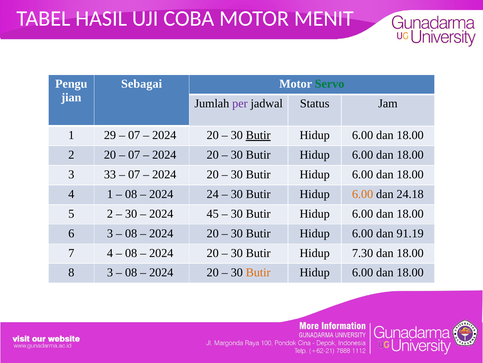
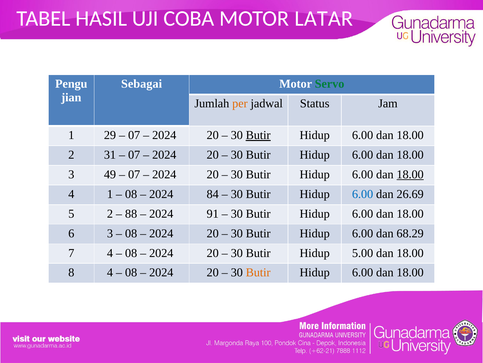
MENIT: MENIT -> LATAR (324, 19)
per colour: purple -> orange (240, 103)
2 20: 20 -> 31 (110, 155)
33: 33 -> 49 (110, 174)
18.00 underline: none -> present (410, 174)
24: 24 -> 84 (213, 194)
6.00 colour: orange -> blue (363, 194)
24.18: 24.18 -> 26.69 (410, 194)
30: 30 -> 88 (131, 213)
45: 45 -> 91 (213, 213)
91.19: 91.19 -> 68.29 (410, 233)
7.30: 7.30 -> 5.00 (363, 253)
8 3: 3 -> 4 (110, 272)
